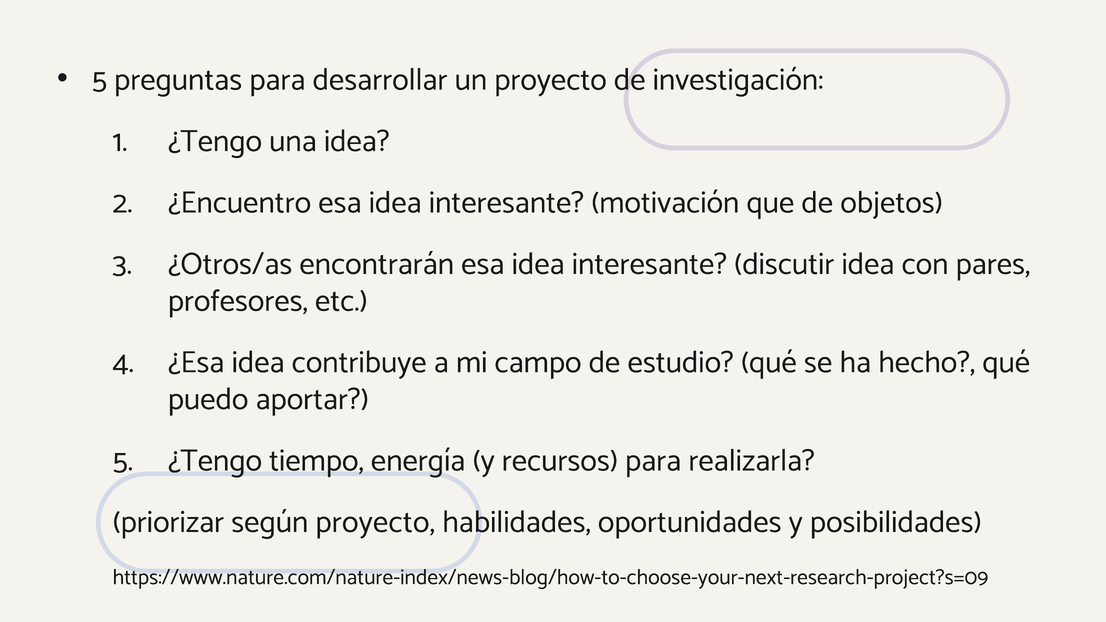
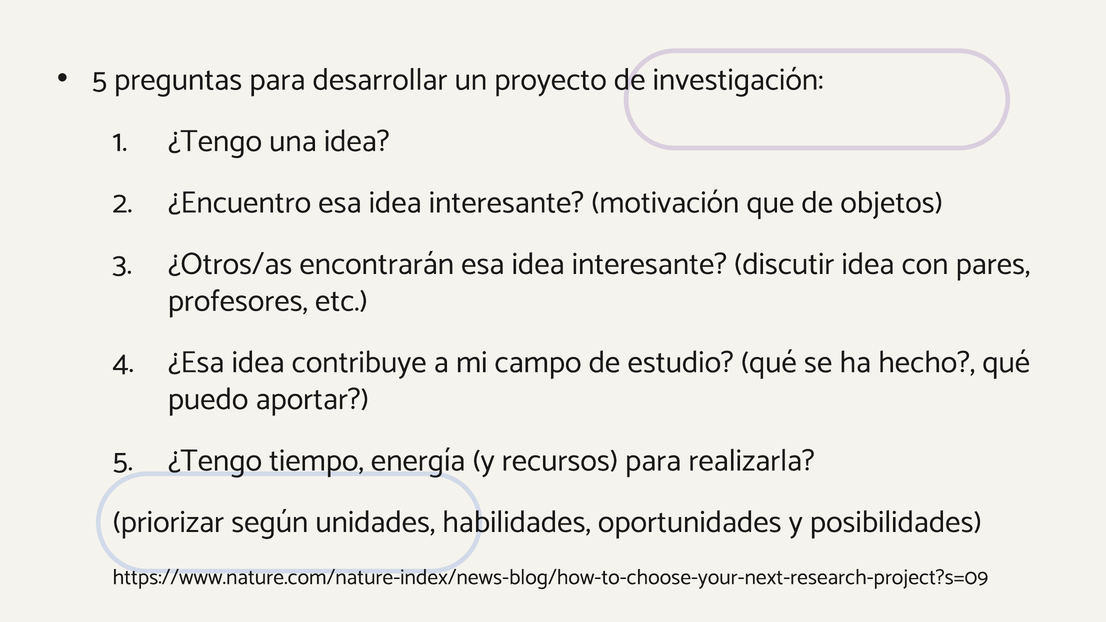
según proyecto: proyecto -> unidades (375, 522)
